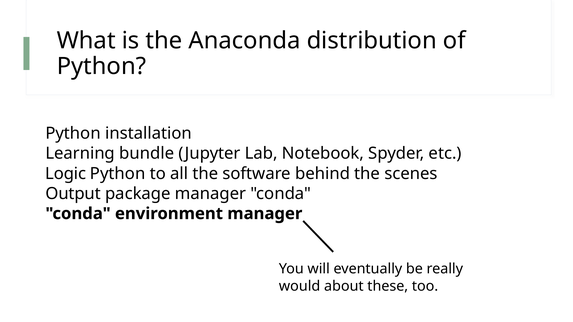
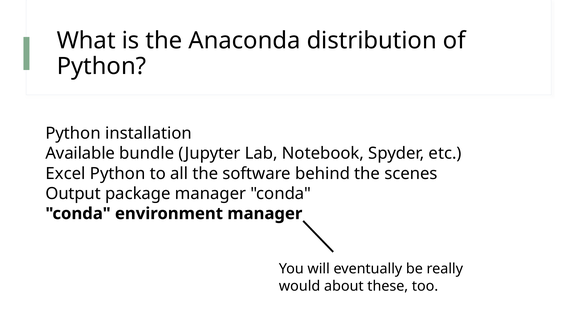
Learning: Learning -> Available (80, 154)
Logic: Logic -> Excel (66, 174)
